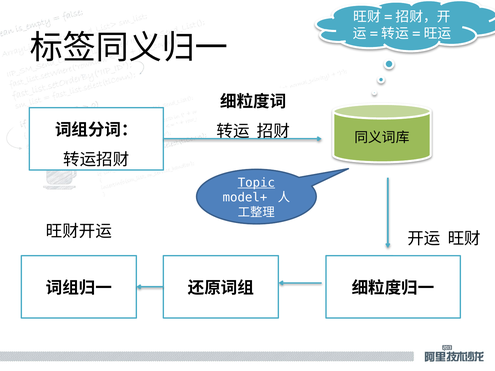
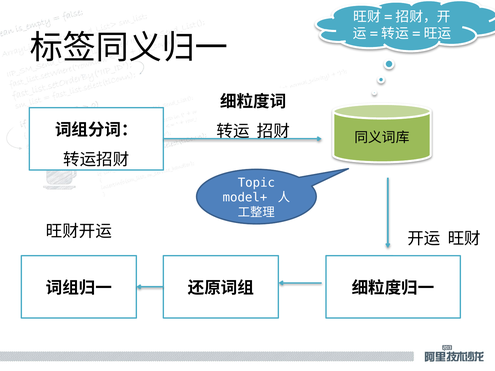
Topic underline: present -> none (256, 183)
